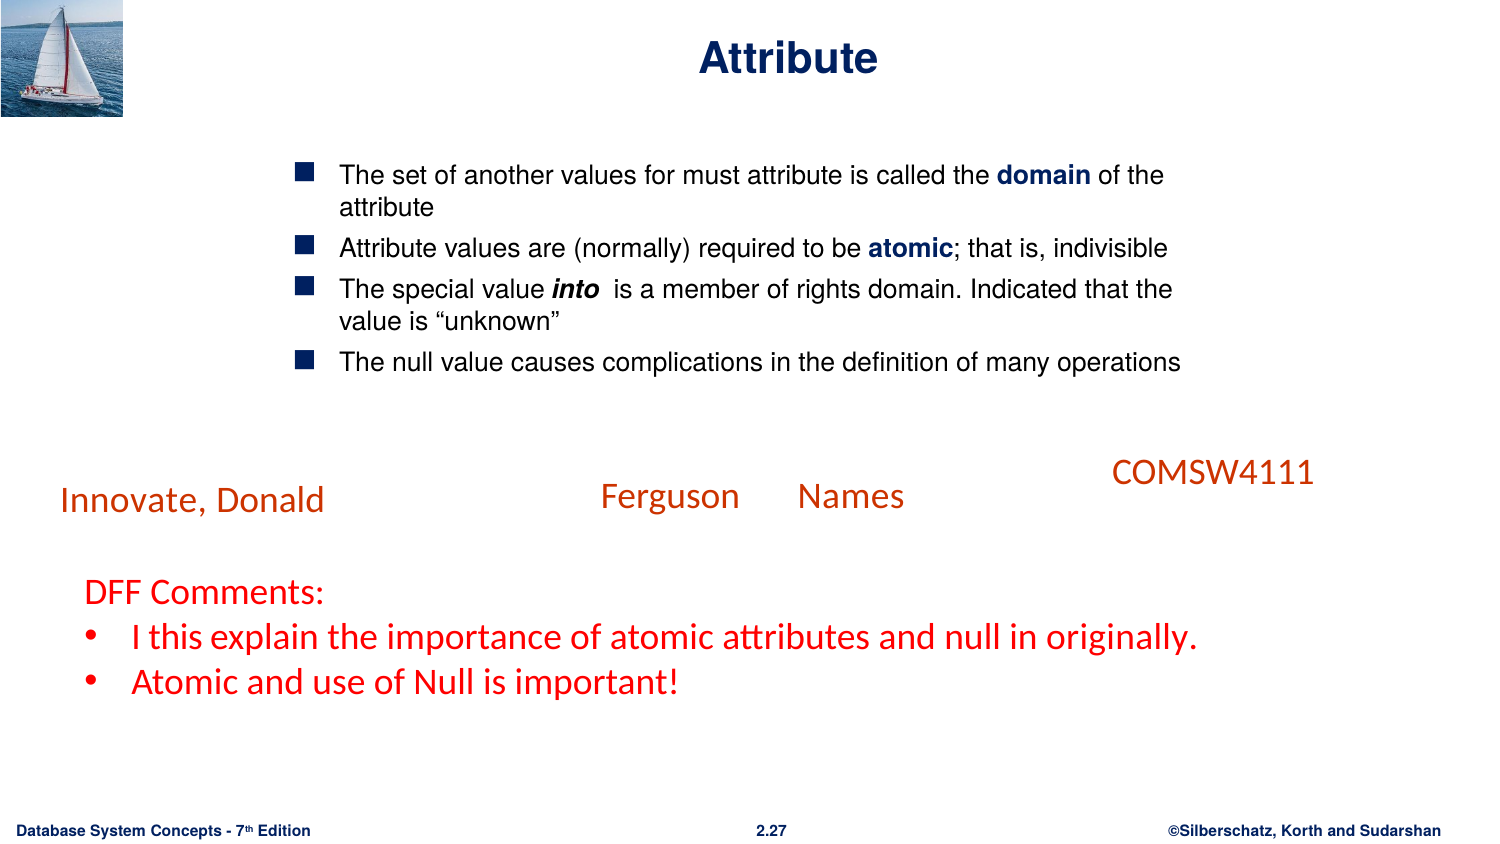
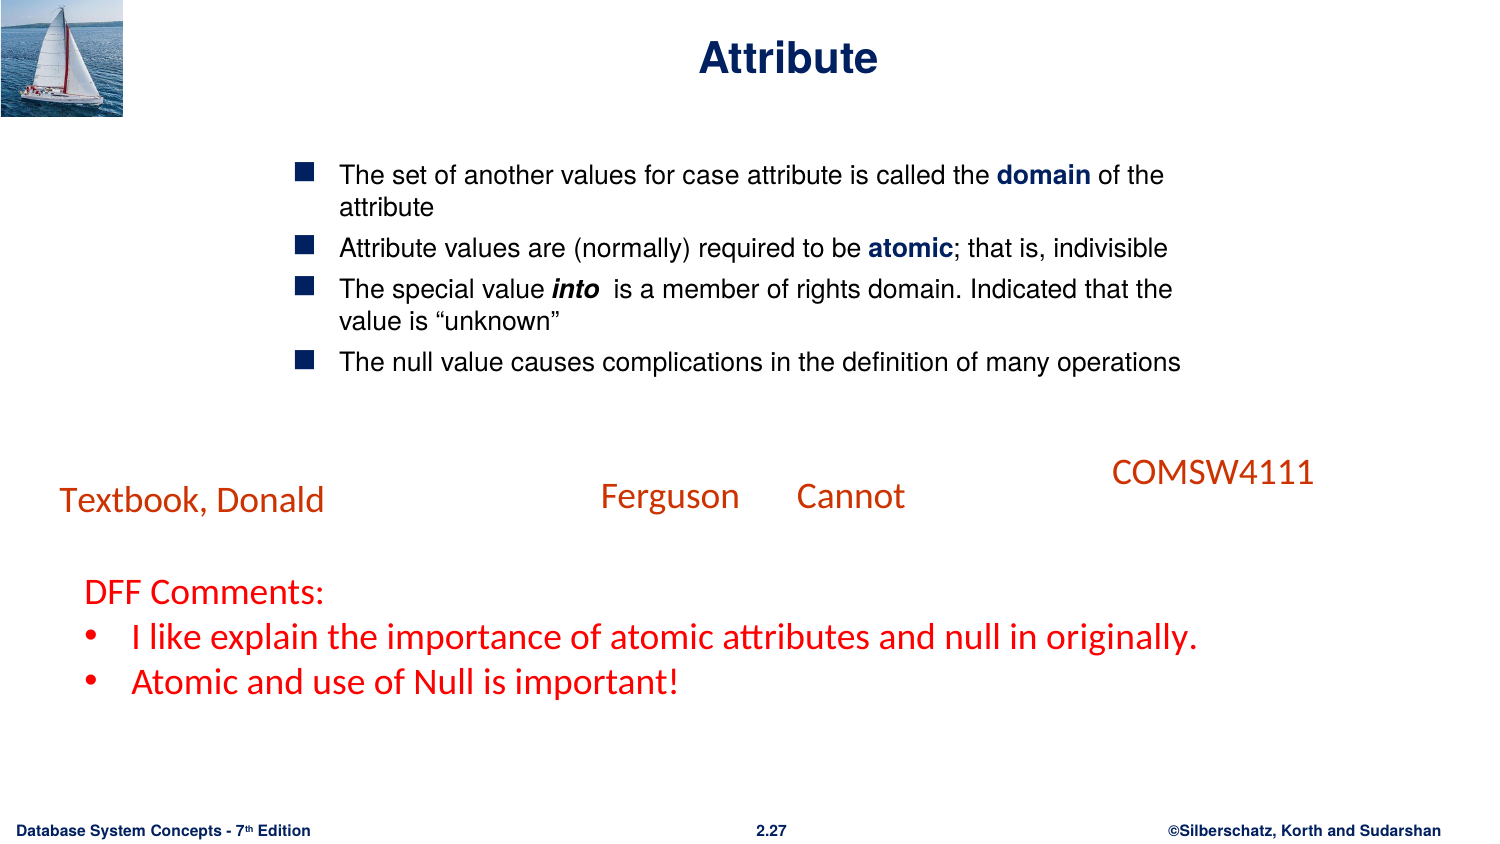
must: must -> case (711, 175)
Innovate: Innovate -> Textbook (134, 500)
Names: Names -> Cannot (851, 496)
this: this -> like (175, 637)
